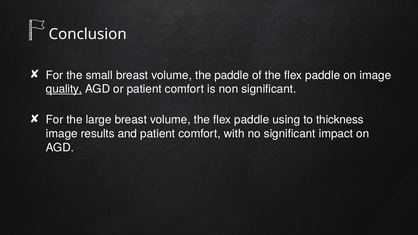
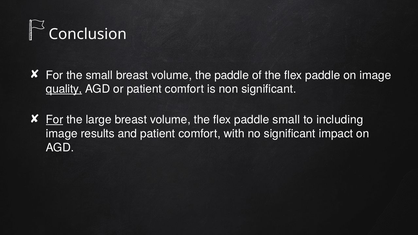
For underline: none -> present (55, 120)
paddle using: using -> small (286, 120)
thickness: thickness -> including (340, 120)
